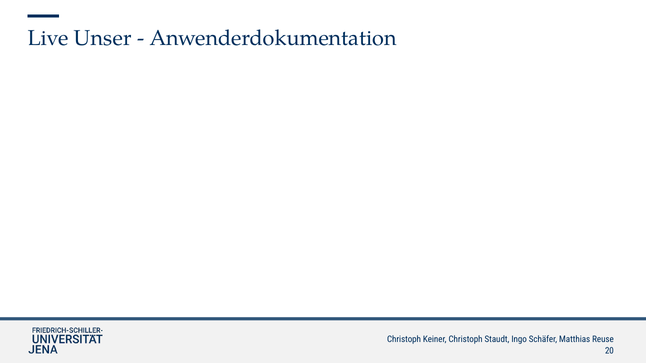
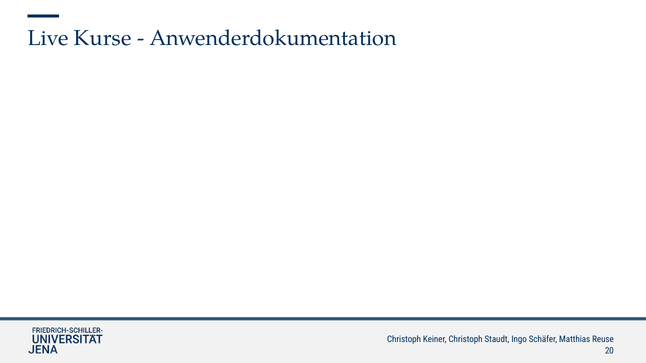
Unser: Unser -> Kurse (103, 38)
